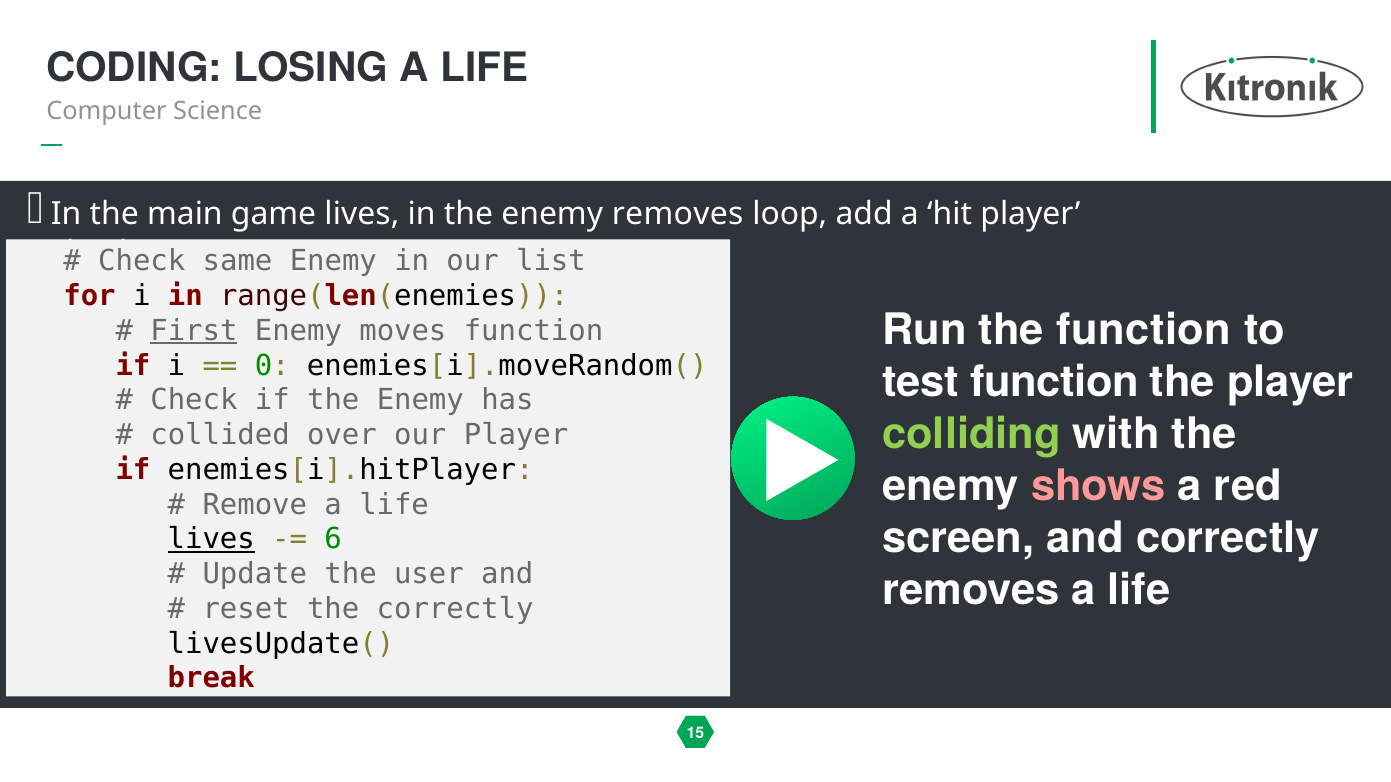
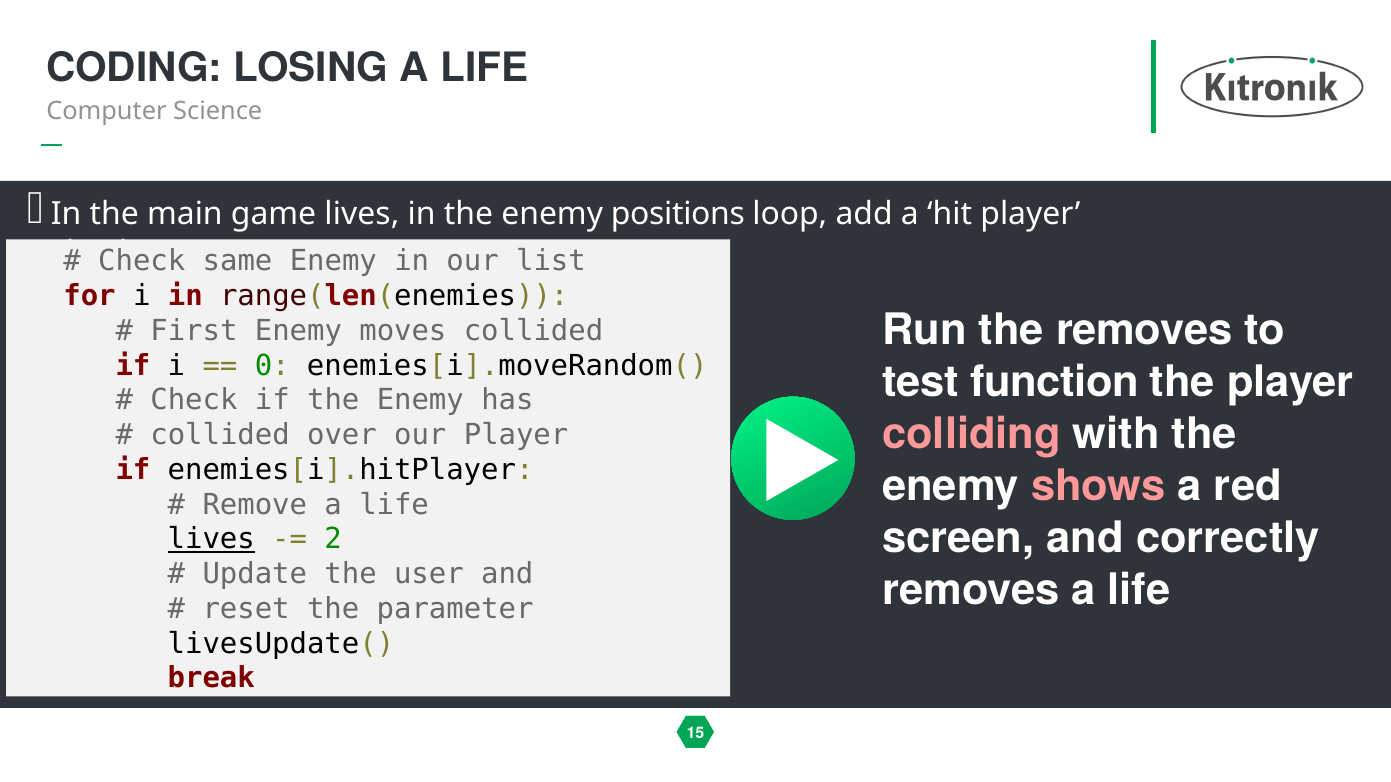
enemy removes: removes -> positions (678, 215)
the function: function -> removes (1144, 330)
First underline: present -> none (194, 331)
moves function: function -> collided (534, 331)
colliding colour: light green -> pink (972, 434)
6: 6 -> 2 (333, 540)
the correctly: correctly -> parameter (455, 609)
